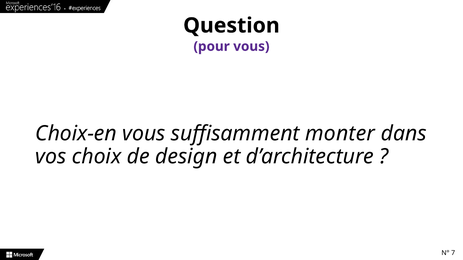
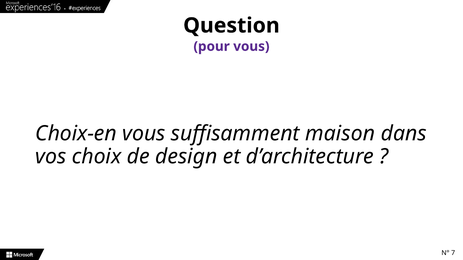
monter: monter -> maison (340, 134)
